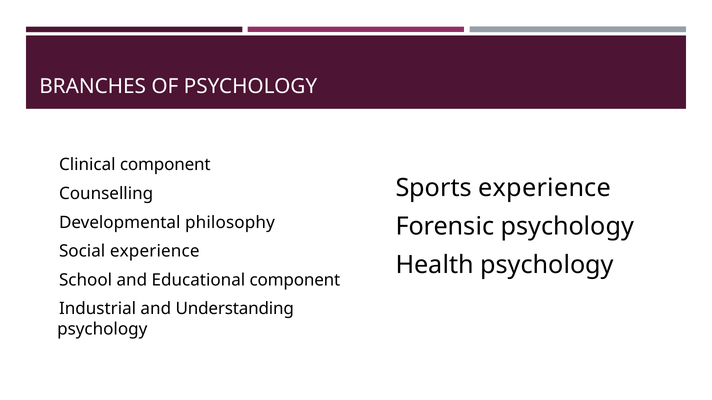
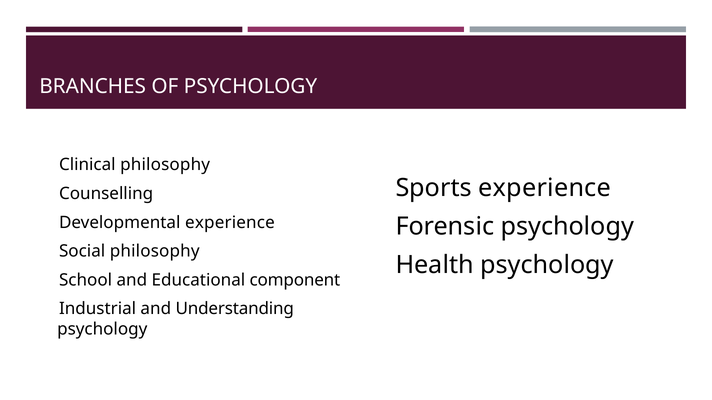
component: component -> philosophy (165, 165)
philosophy: philosophy -> experience (230, 223)
experience: experience -> philosophy (155, 251)
